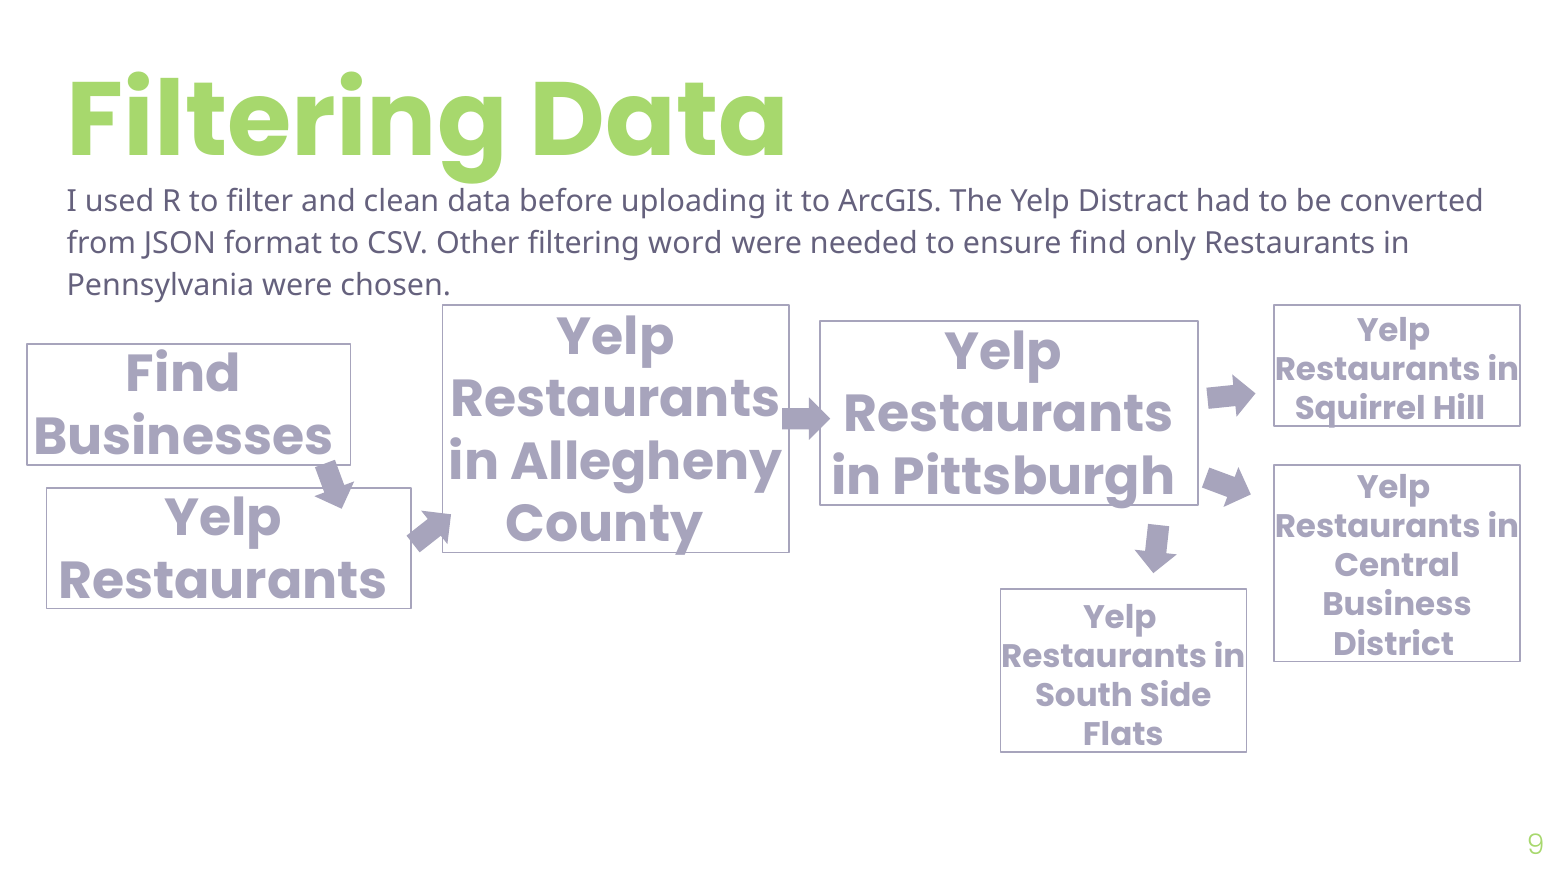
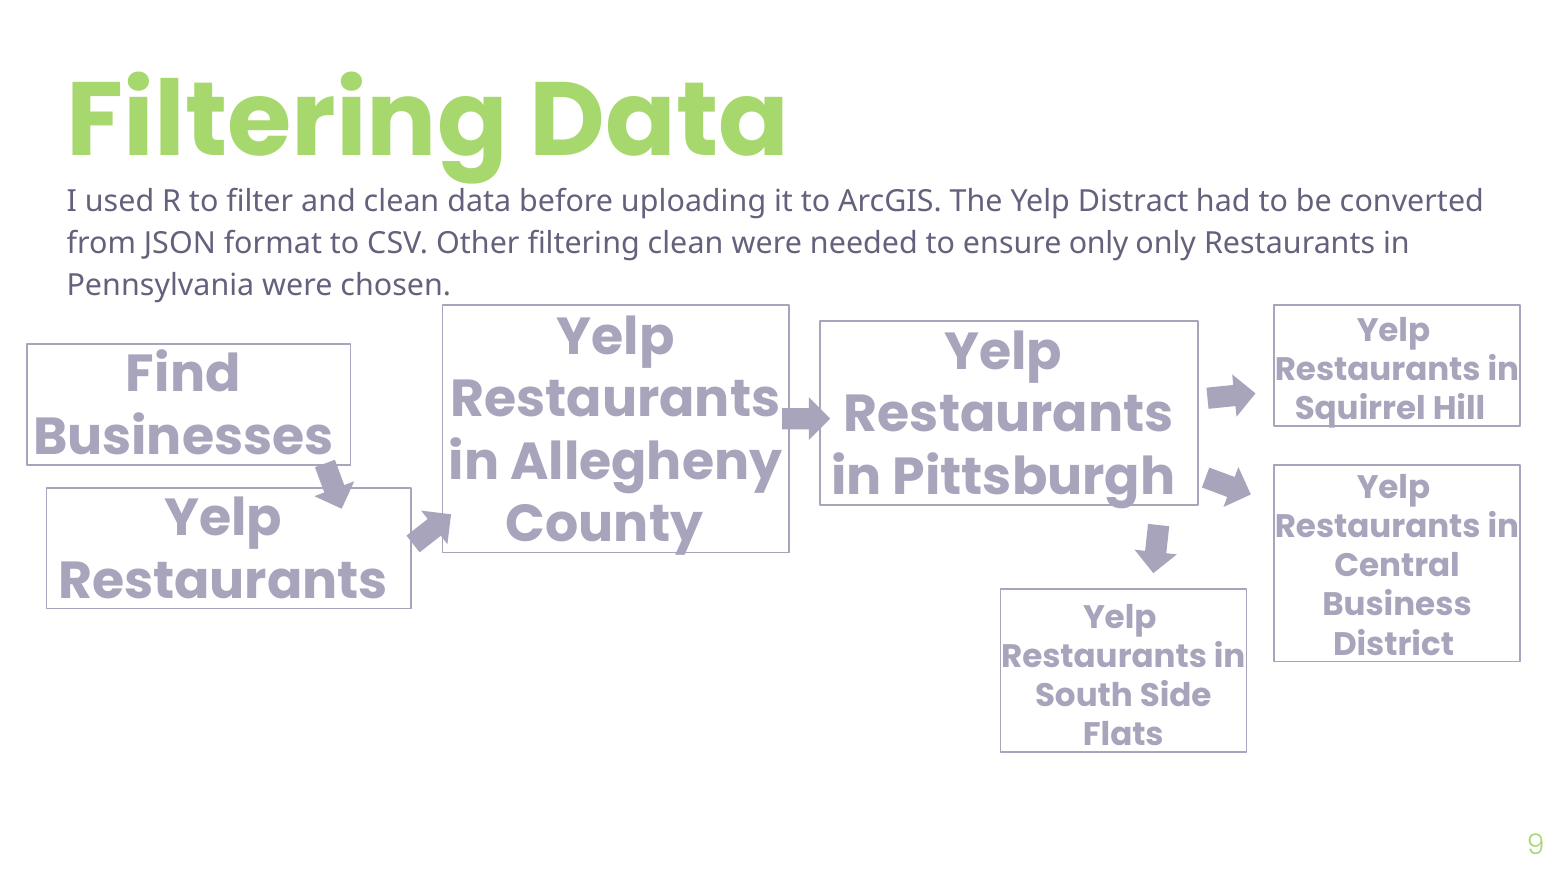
filtering word: word -> clean (686, 244)
ensure find: find -> only (1099, 244)
